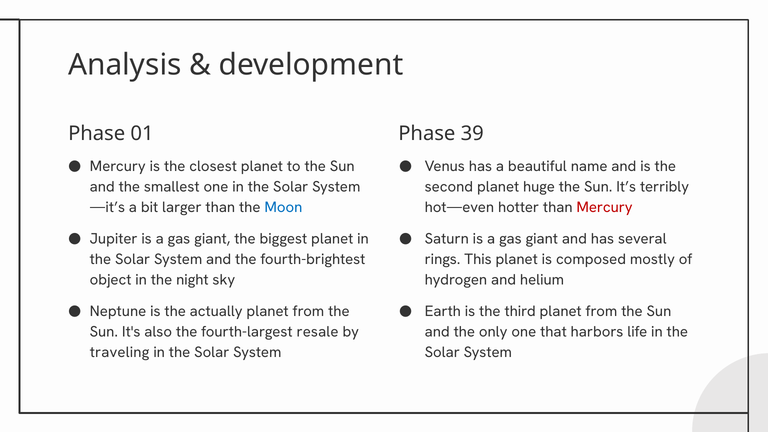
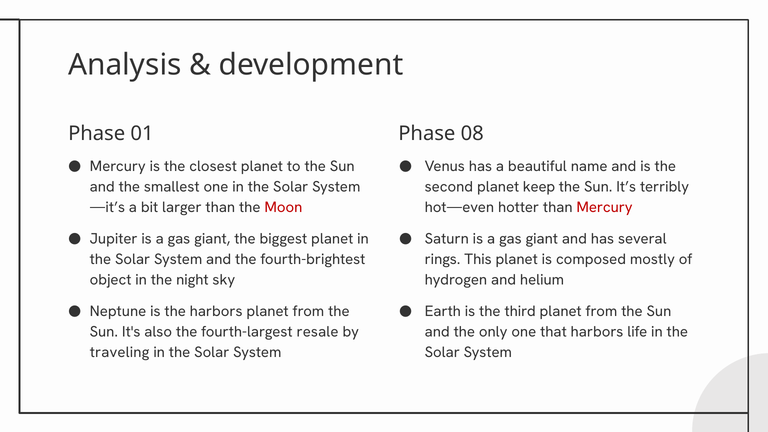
39: 39 -> 08 (472, 134)
huge: huge -> keep (539, 187)
Moon colour: blue -> red (283, 207)
the actually: actually -> harbors (216, 311)
